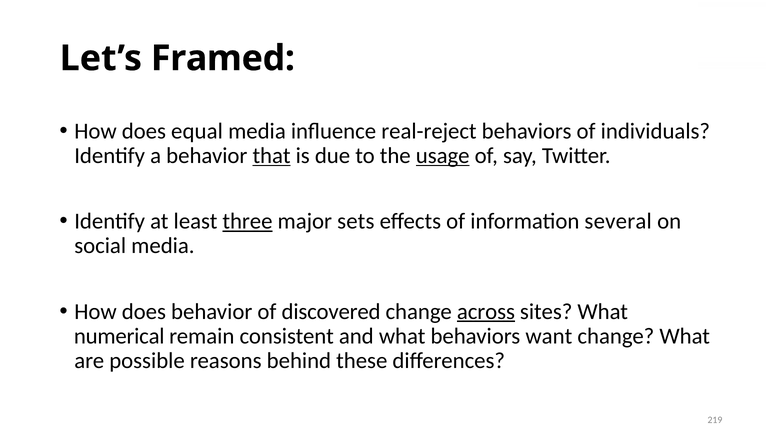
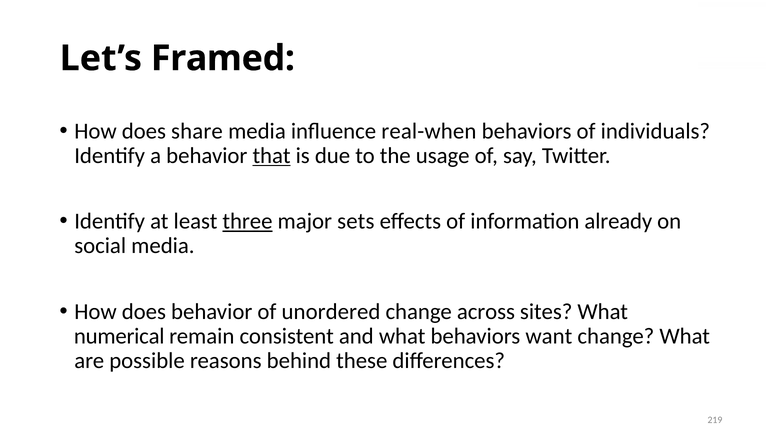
equal: equal -> share (197, 131)
real-reject: real-reject -> real-when (429, 131)
usage underline: present -> none (443, 156)
several: several -> already (618, 221)
discovered: discovered -> unordered (331, 311)
across underline: present -> none (486, 311)
